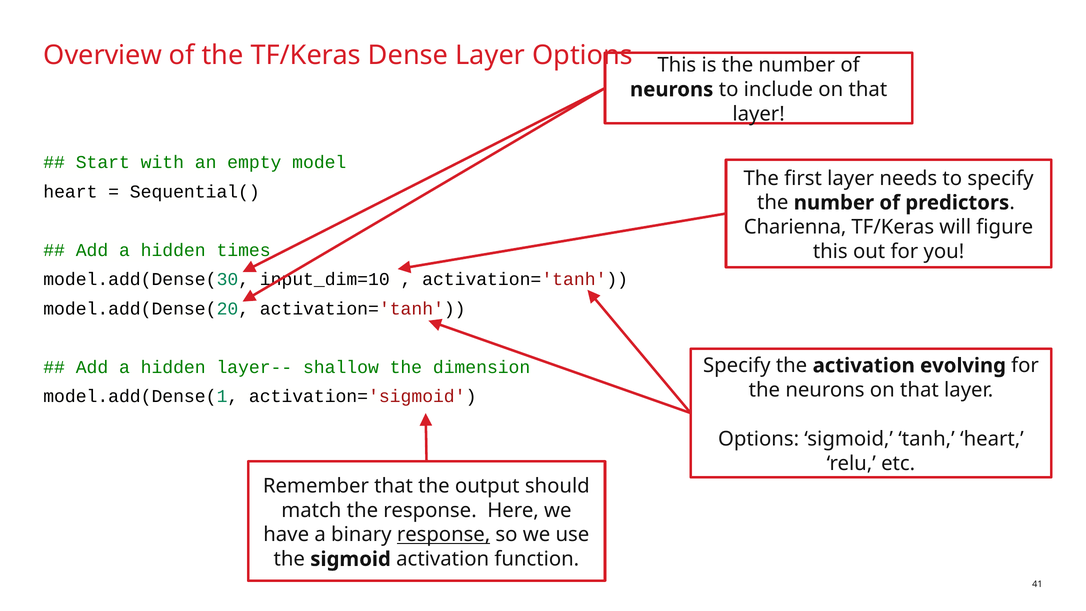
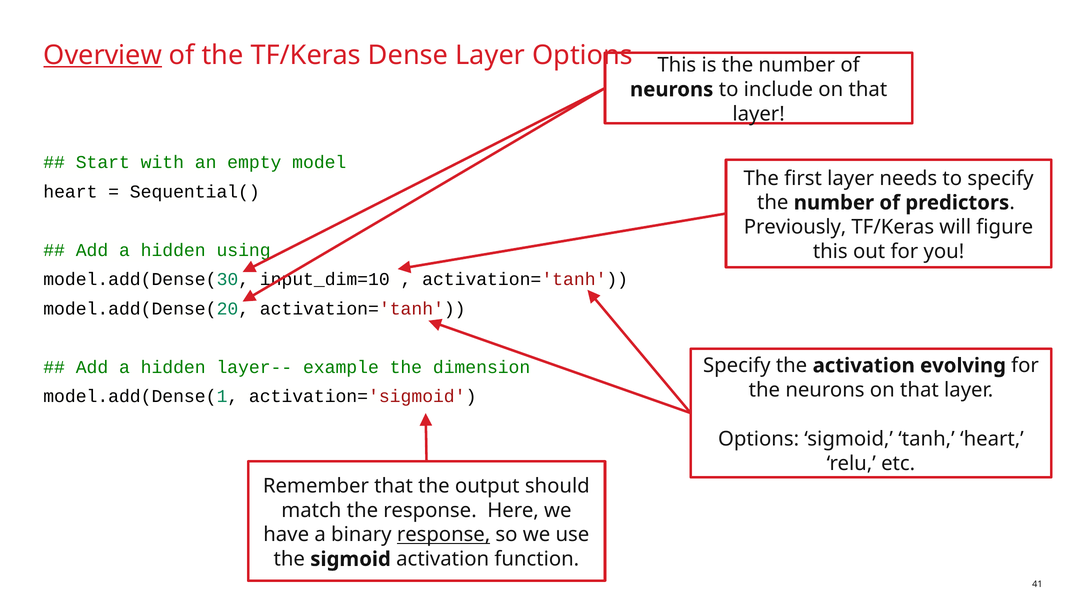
Overview underline: none -> present (103, 55)
Charienna: Charienna -> Previously (795, 227)
times: times -> using (244, 250)
shallow: shallow -> example (341, 367)
